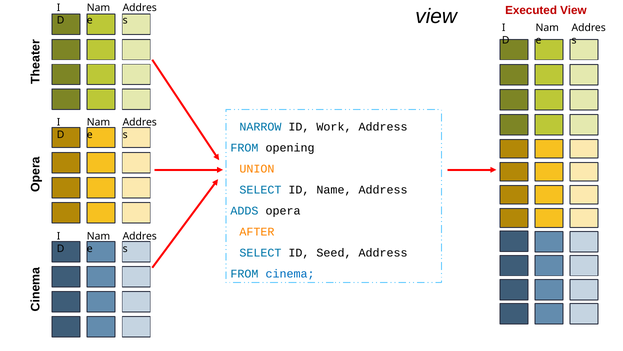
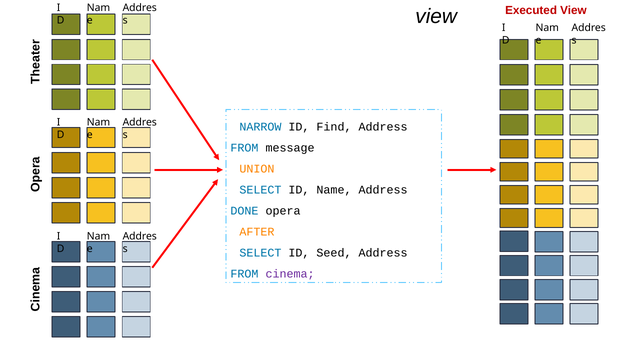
Work: Work -> Find (334, 126)
opening: opening -> message (290, 147)
ADDS: ADDS -> DONE (244, 211)
cinema colour: blue -> purple (290, 274)
